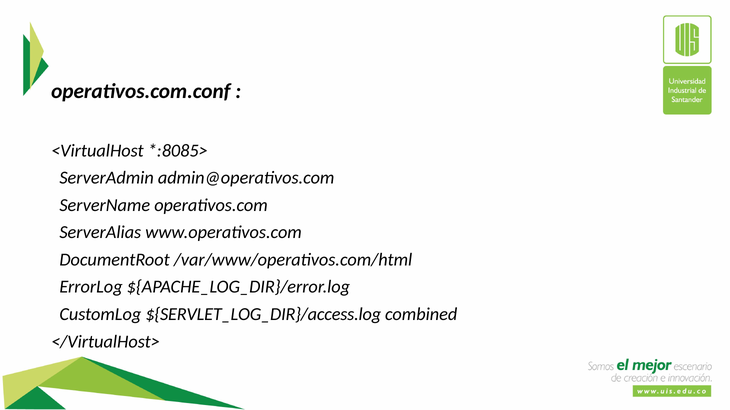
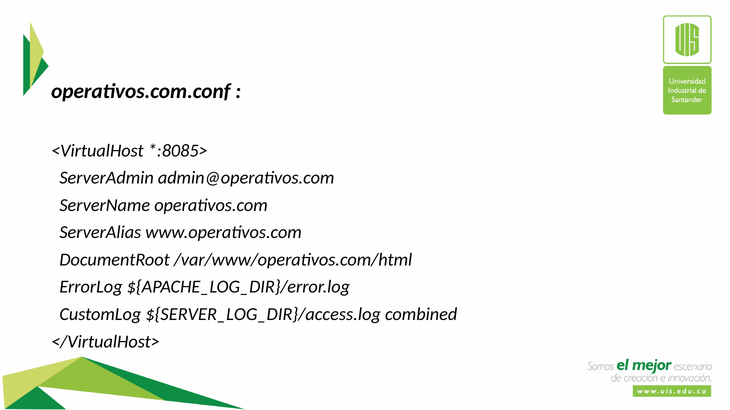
${SERVLET_LOG_DIR}/access.log: ${SERVLET_LOG_DIR}/access.log -> ${SERVER_LOG_DIR}/access.log (263, 315)
